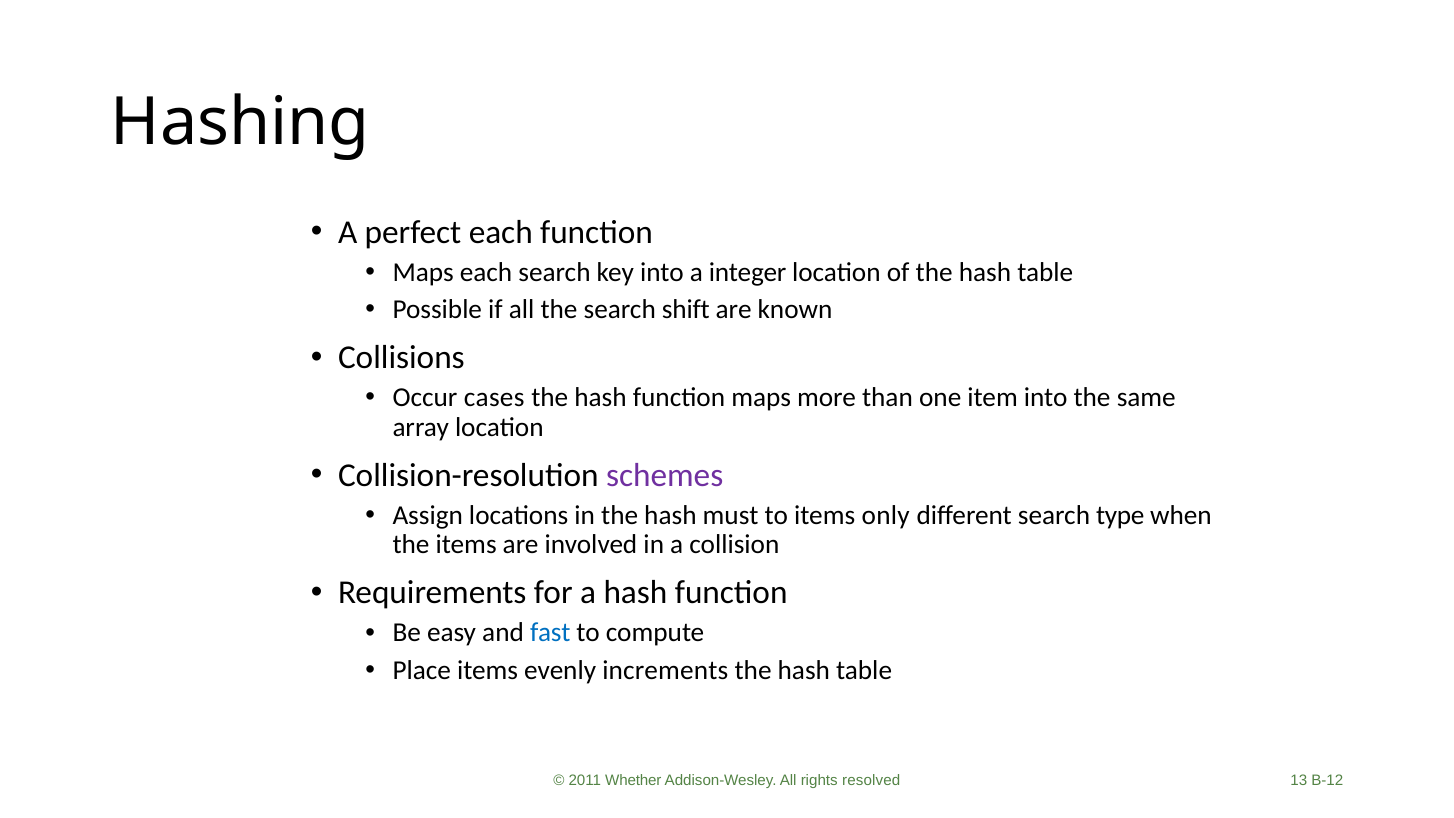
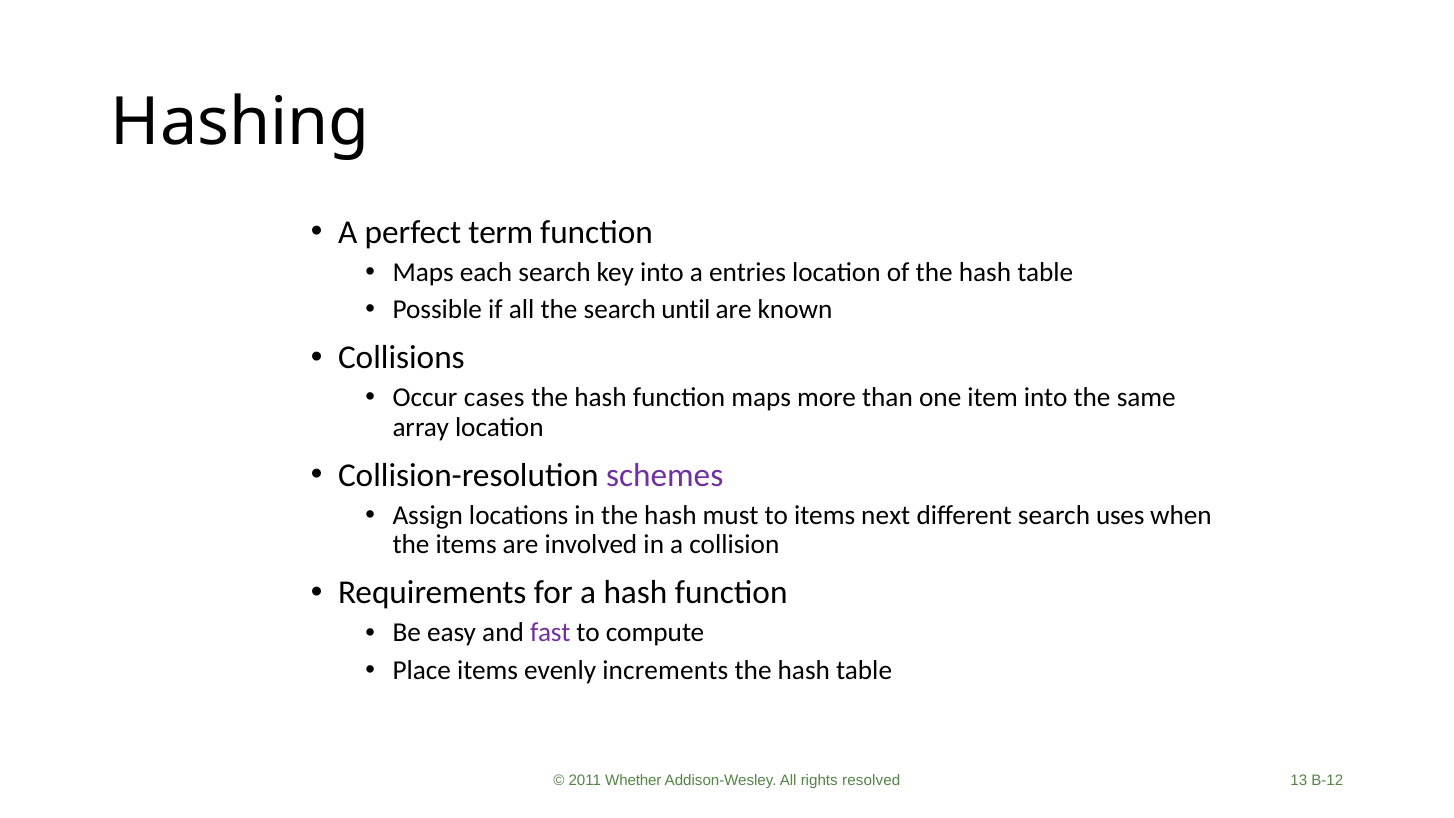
perfect each: each -> term (501, 232)
integer: integer -> entries (747, 273)
shift: shift -> until (686, 310)
only: only -> next (886, 515)
type: type -> uses (1120, 515)
fast colour: blue -> purple (550, 633)
